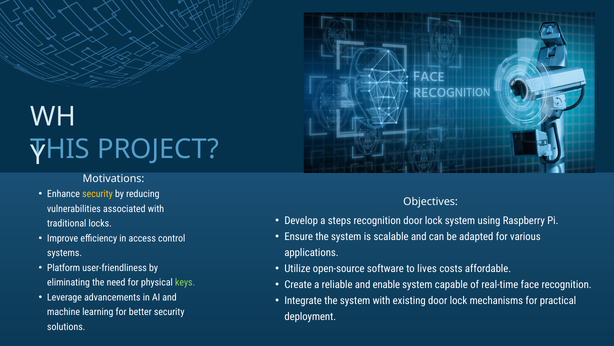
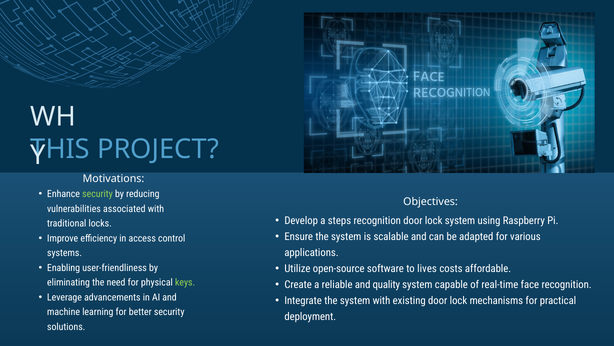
security colour: yellow -> light green (97, 194)
Platform: Platform -> Enabling (64, 267)
enable: enable -> quality (386, 284)
